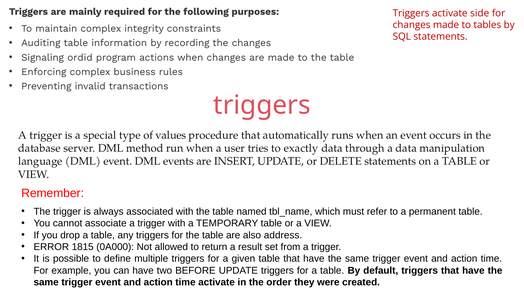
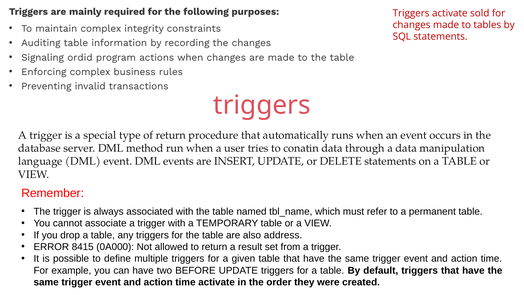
side: side -> sold (480, 13)
of values: values -> return (171, 135)
exactly: exactly -> conatin (301, 148)
1815: 1815 -> 8415 (83, 247)
